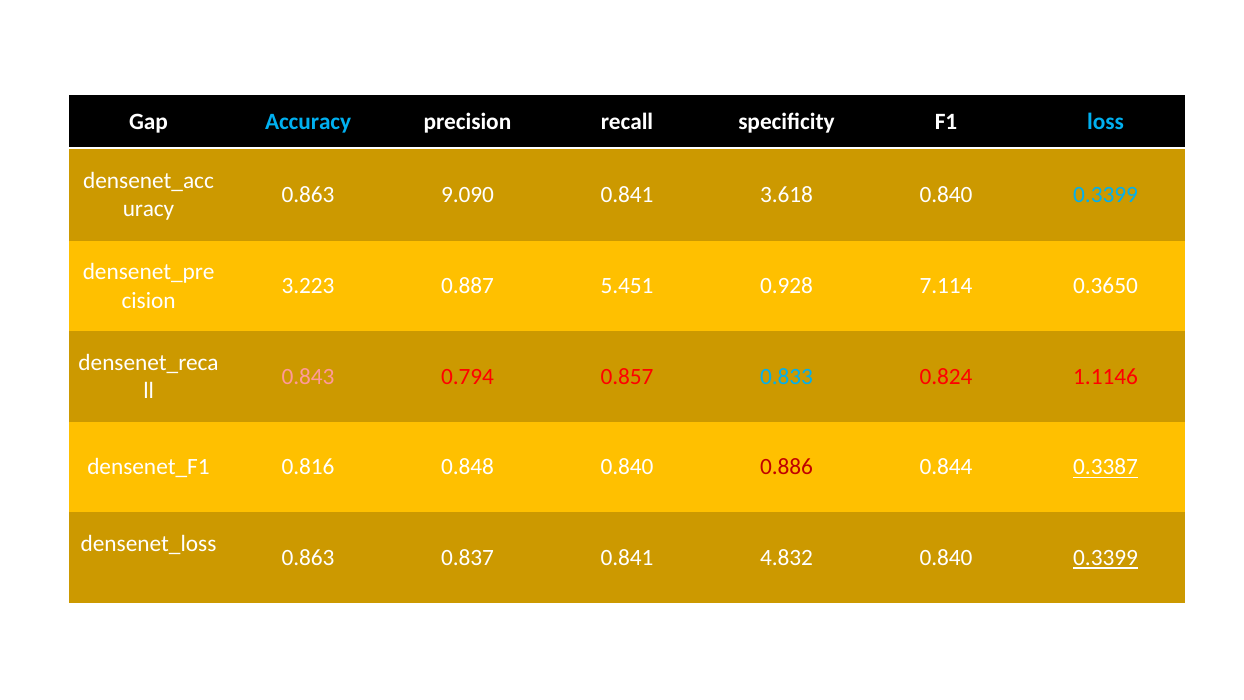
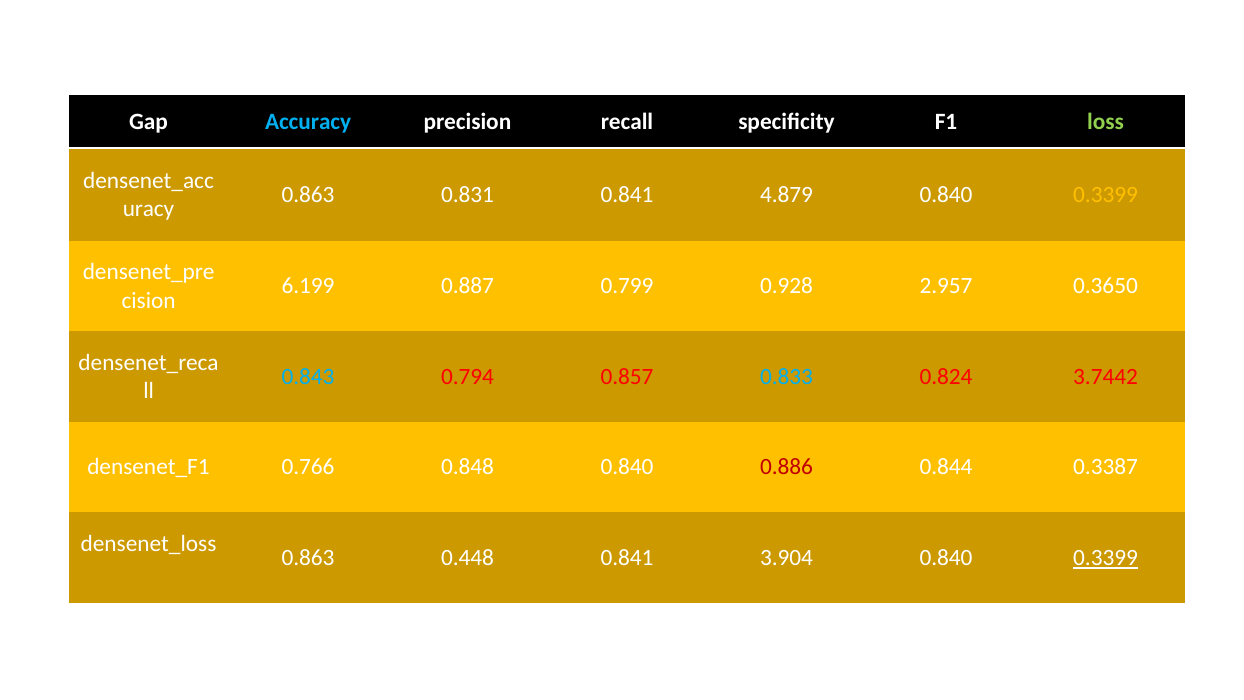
loss colour: light blue -> light green (1105, 122)
9.090: 9.090 -> 0.831 (468, 195)
3.618: 3.618 -> 4.879 (787, 195)
0.3399 colour: light blue -> yellow (1106, 195)
3.223: 3.223 -> 6.199 (308, 286)
5.451: 5.451 -> 0.799 (627, 286)
7.114: 7.114 -> 2.957 (946, 286)
0.843 colour: pink -> light blue (308, 377)
1.1146: 1.1146 -> 3.7442 (1106, 377)
0.816: 0.816 -> 0.766 (308, 467)
0.3387 underline: present -> none (1106, 467)
0.837: 0.837 -> 0.448 (468, 558)
4.832: 4.832 -> 3.904 (787, 558)
